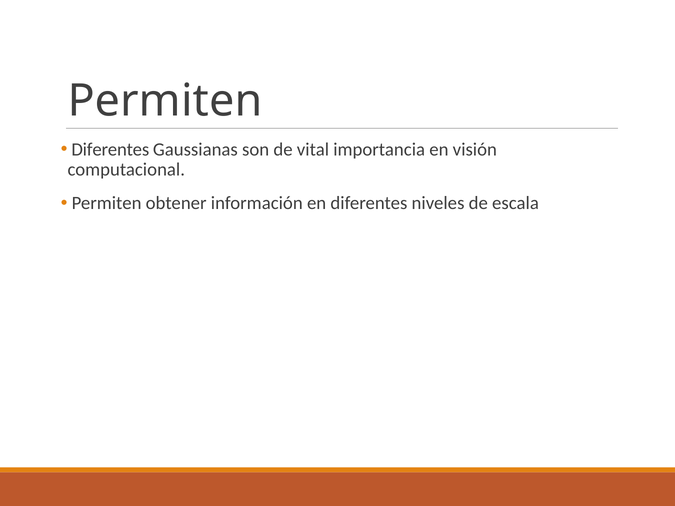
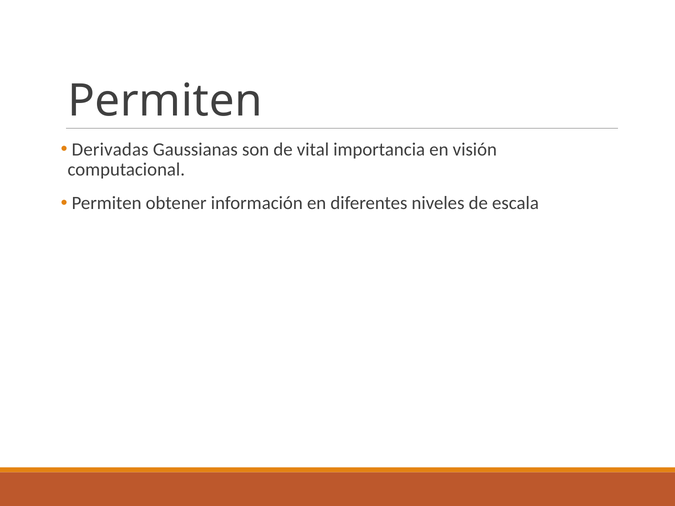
Diferentes: Diferentes -> Derivadas (110, 150)
